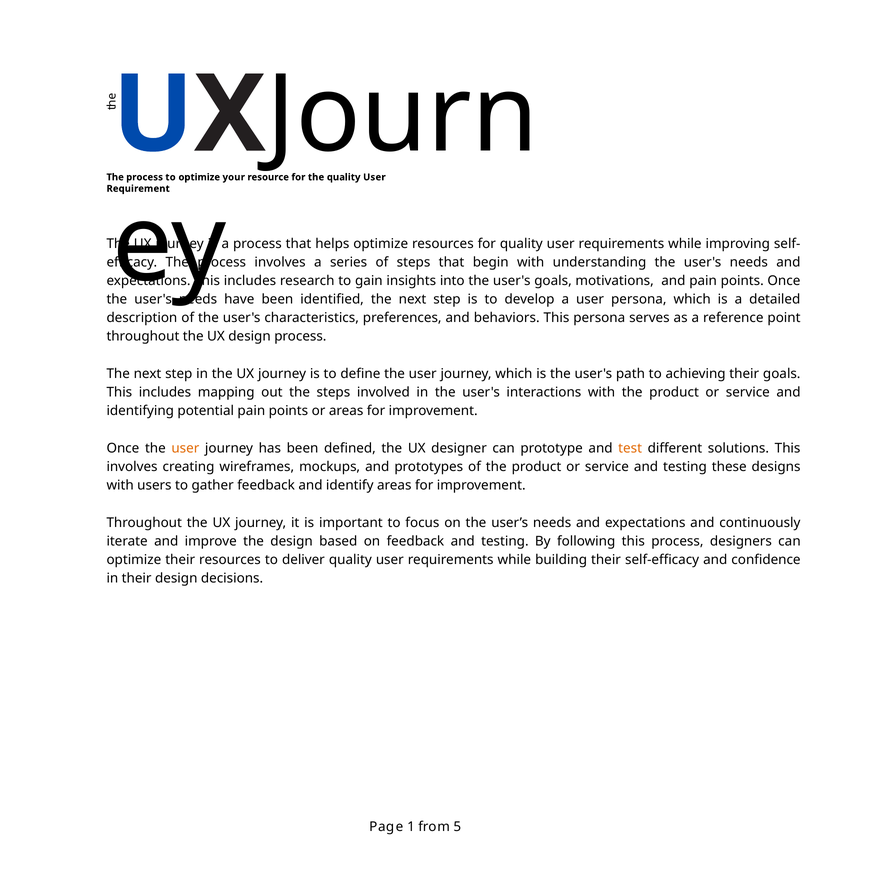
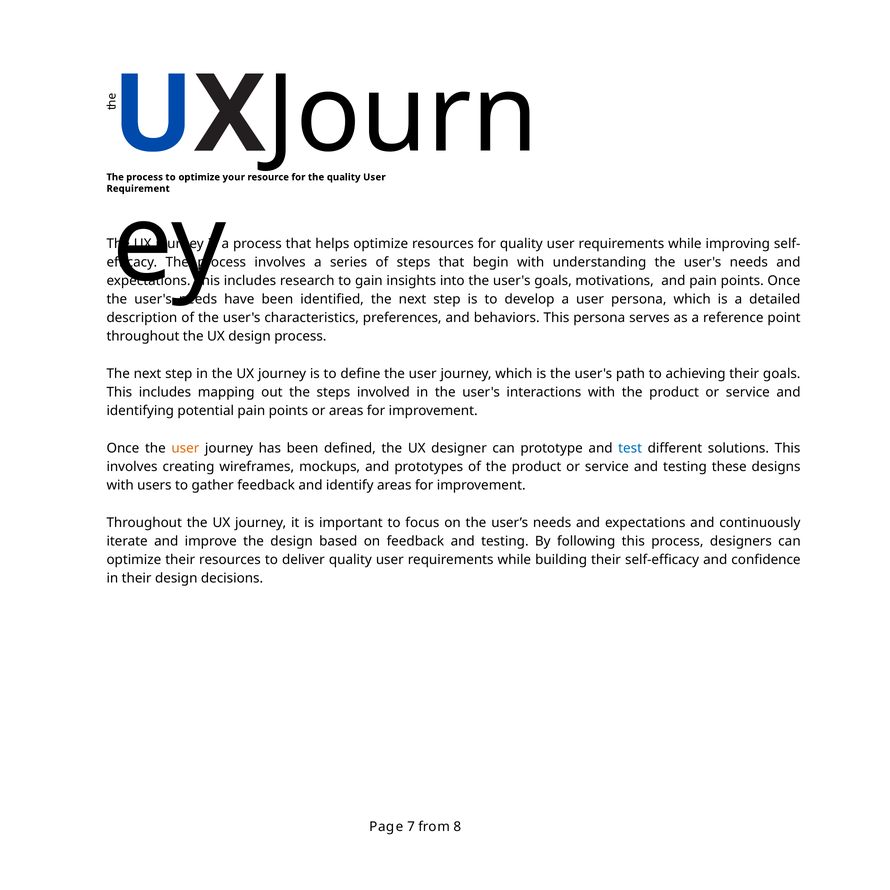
test colour: orange -> blue (630, 448)
1: 1 -> 7 (411, 827)
5: 5 -> 8 (457, 827)
